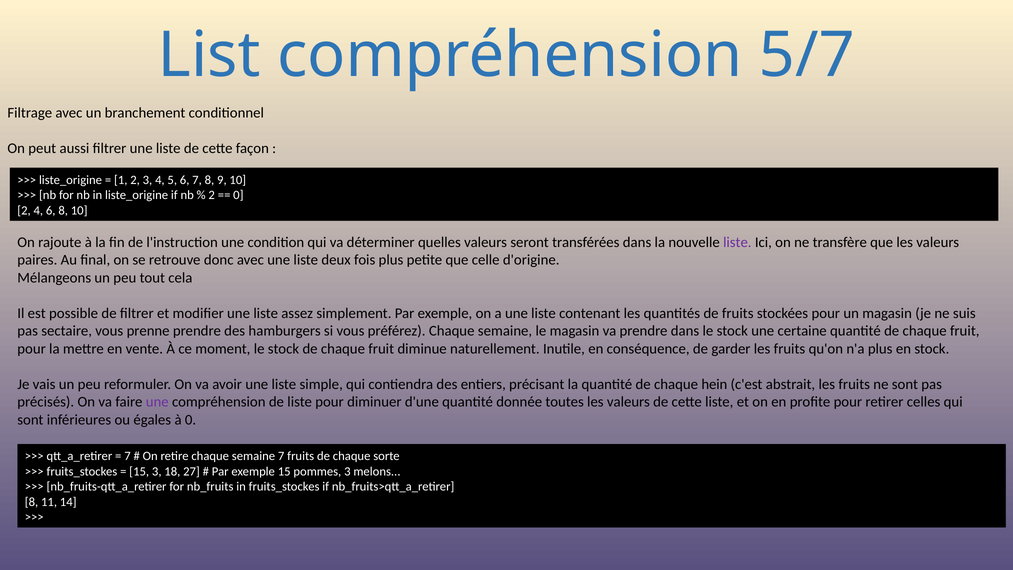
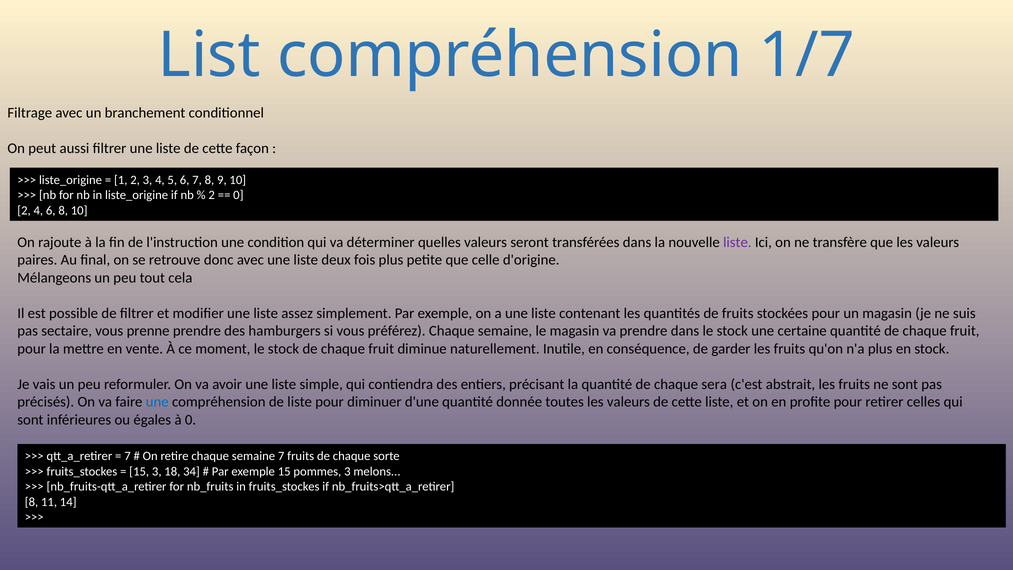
5/7: 5/7 -> 1/7 (807, 55)
hein: hein -> sera (714, 384)
une colour: purple -> blue (157, 402)
27: 27 -> 34 (192, 471)
